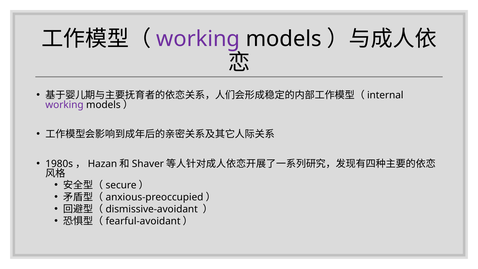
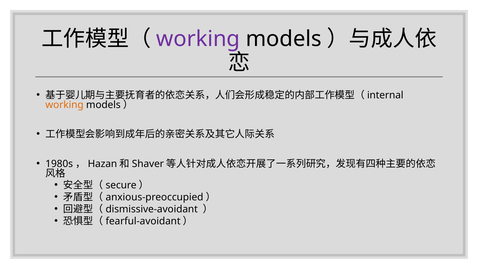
working colour: purple -> orange (64, 105)
